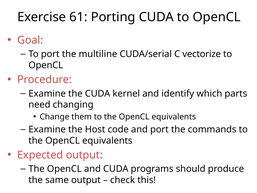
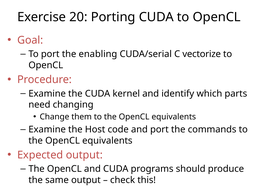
61: 61 -> 20 (78, 17)
multiline: multiline -> enabling (98, 54)
